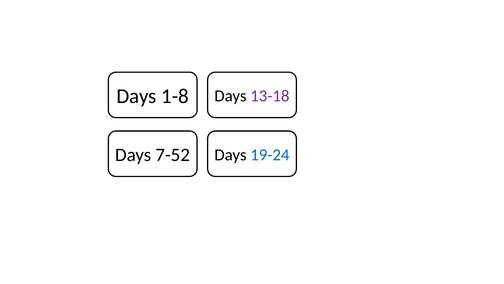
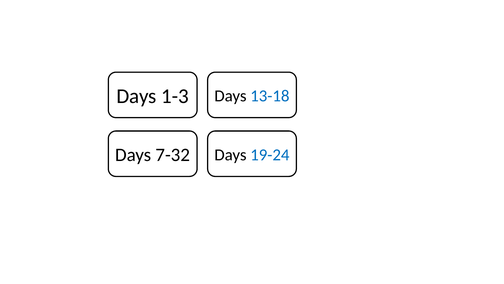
1-8: 1-8 -> 1-3 (175, 96)
13-18 colour: purple -> blue (270, 96)
7-52: 7-52 -> 7-32 (173, 155)
